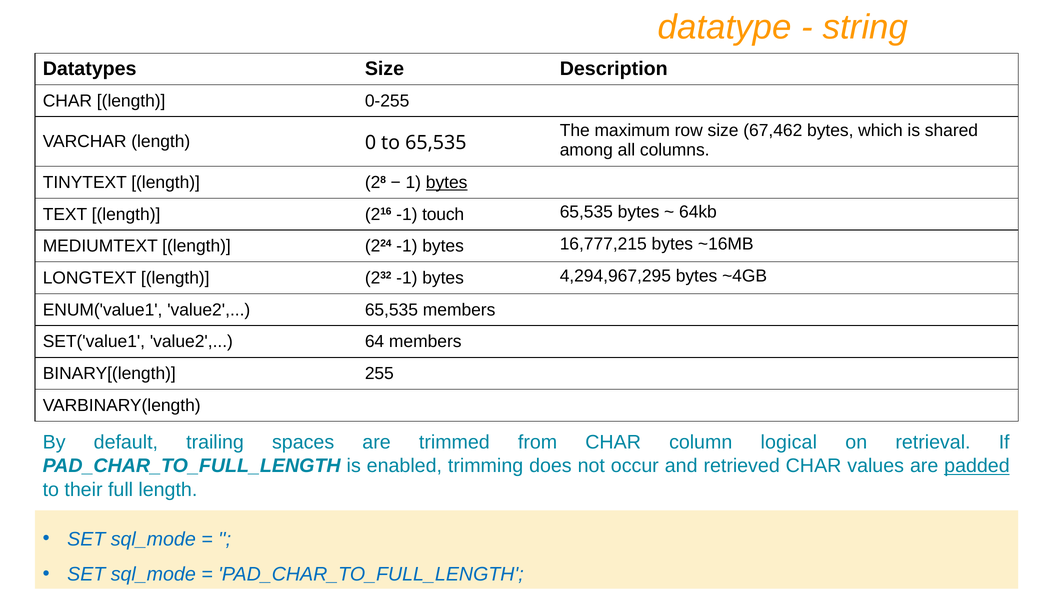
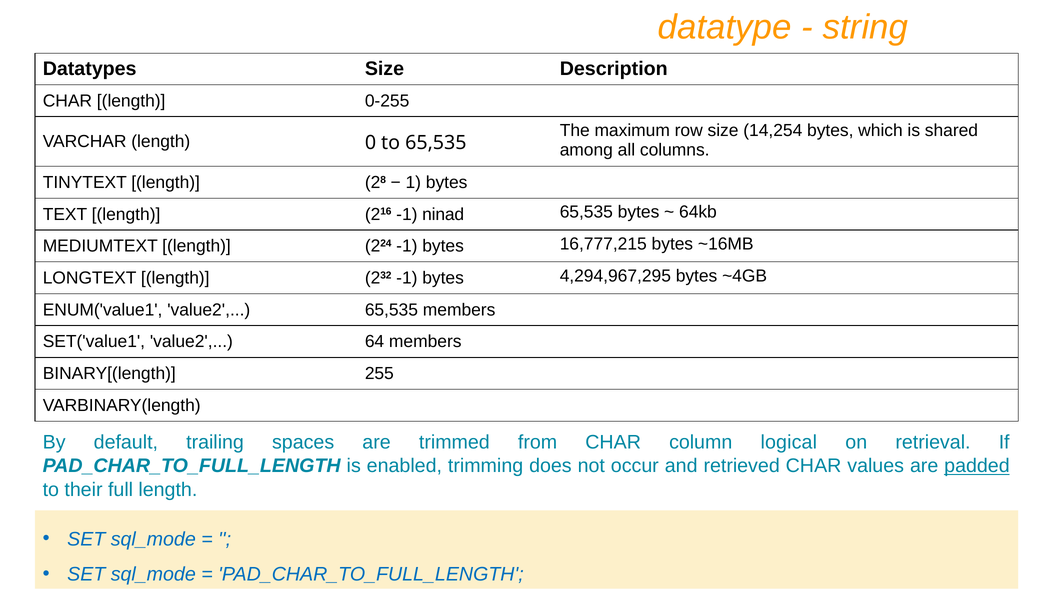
67,462: 67,462 -> 14,254 (773, 130)
bytes underline: present -> none (447, 182)
touch: touch -> ninad (443, 214)
